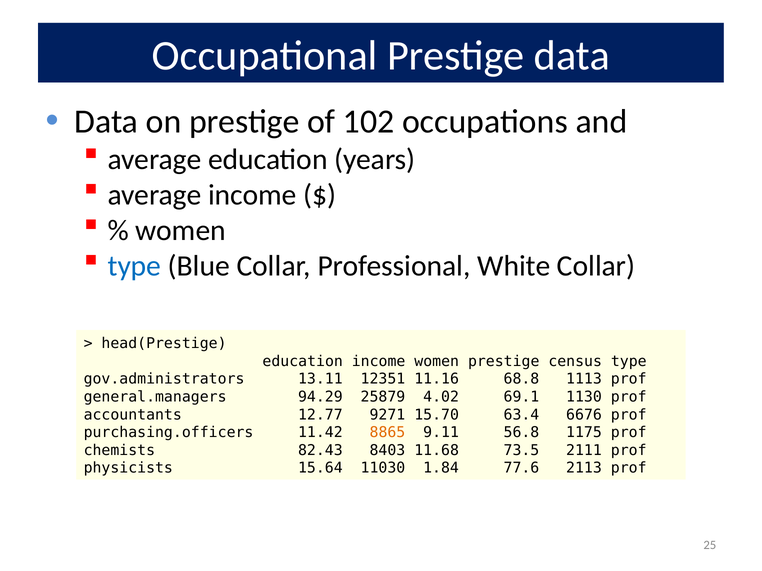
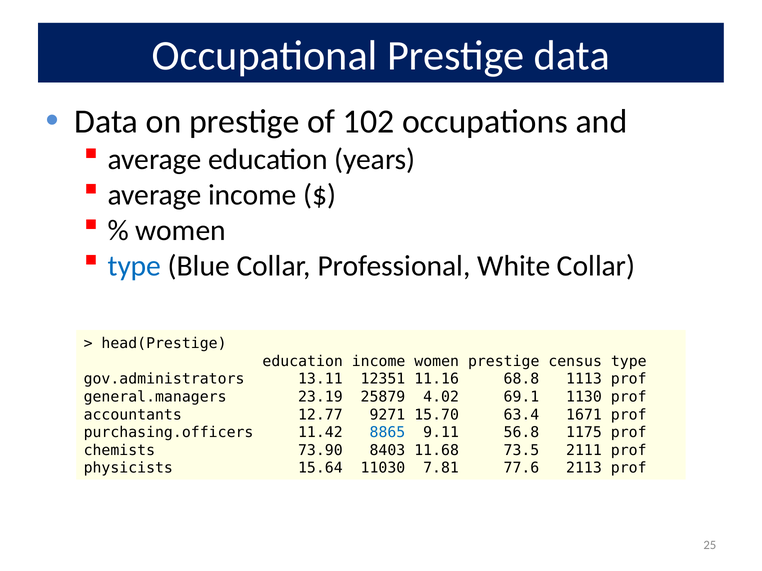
94.29: 94.29 -> 23.19 (320, 397)
6676: 6676 -> 1671 (584, 415)
8865 colour: orange -> blue (387, 433)
82.43: 82.43 -> 73.90 (320, 451)
1.84: 1.84 -> 7.81 (441, 468)
